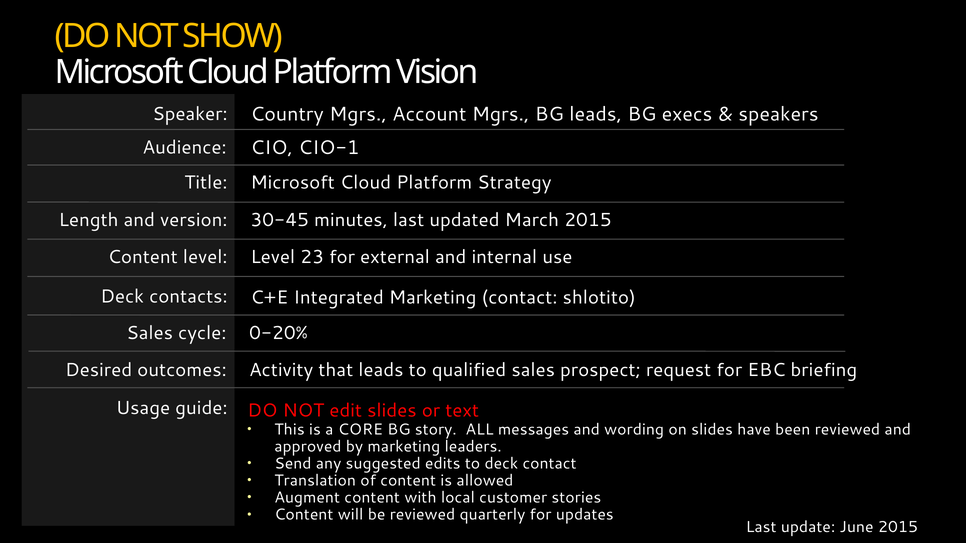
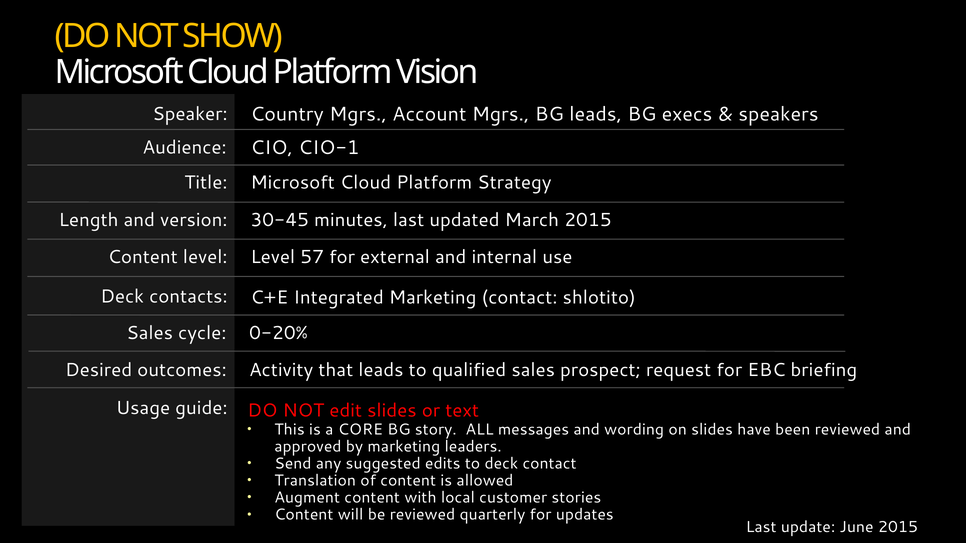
23: 23 -> 57 (312, 257)
